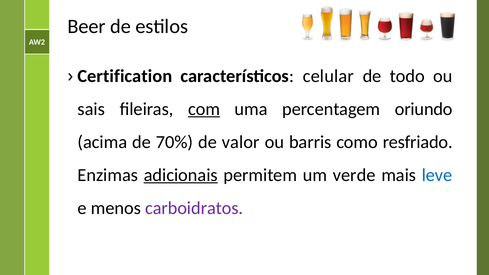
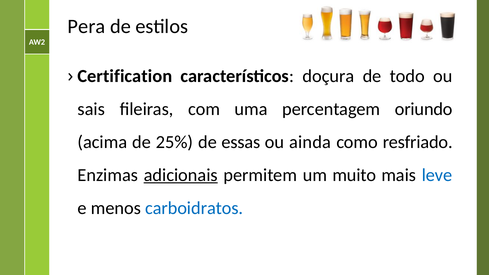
Beer: Beer -> Pera (87, 26)
celular: celular -> doçura (328, 76)
com underline: present -> none (204, 109)
70%: 70% -> 25% (174, 142)
valor: valor -> essas (241, 142)
barris: barris -> ainda (310, 142)
verde: verde -> muito (354, 175)
carboidratos colour: purple -> blue (194, 208)
